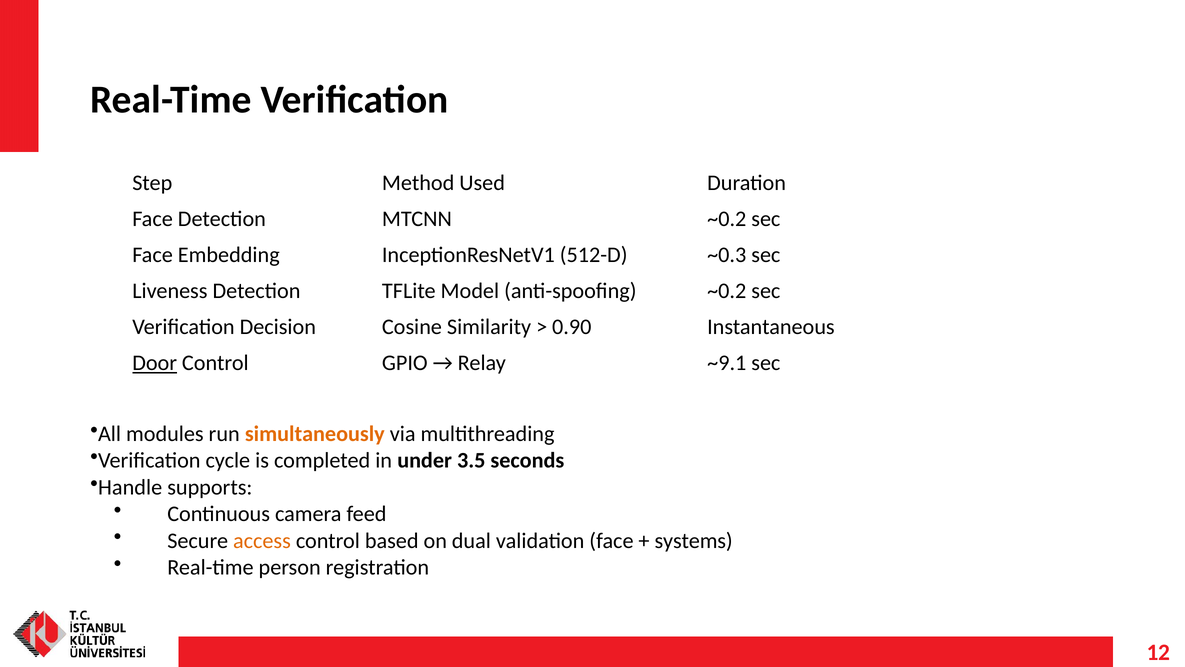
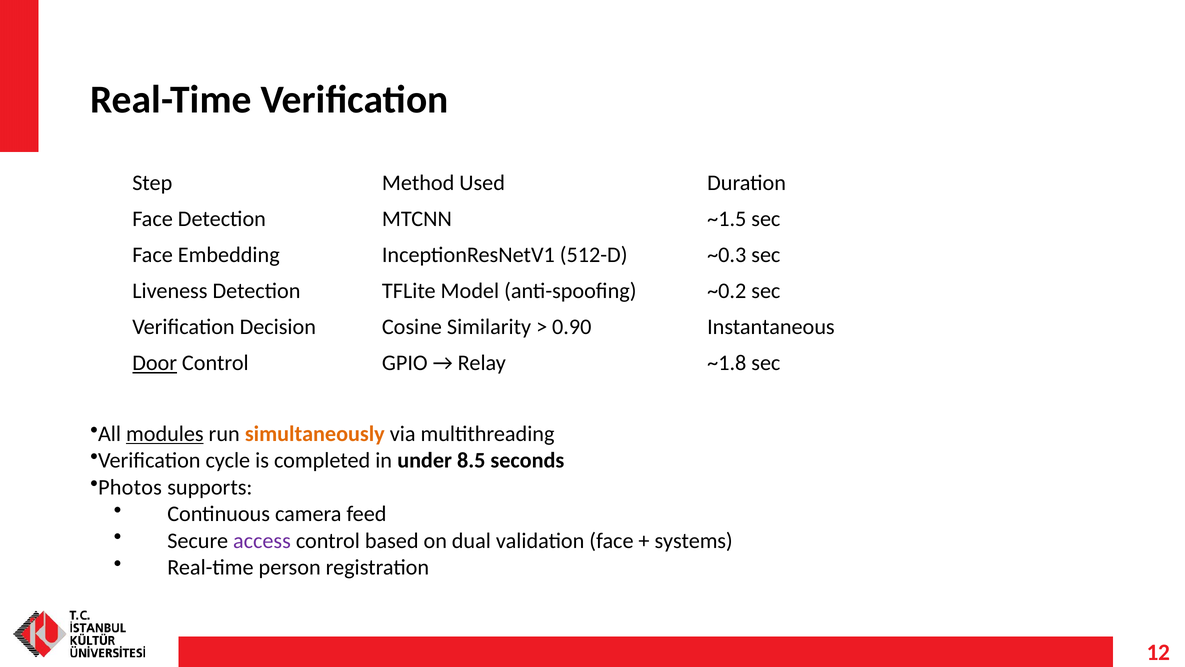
MTCNN ~0.2: ~0.2 -> ~1.5 (727, 219)
~9.1: ~9.1 -> ~1.8 (727, 363)
modules underline: none -> present (165, 434)
3.5: 3.5 -> 8.5 (471, 460)
Handle: Handle -> Photos (130, 487)
access colour: orange -> purple (262, 540)
